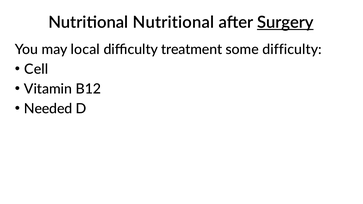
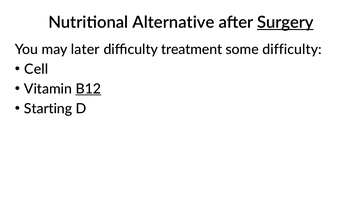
Nutritional Nutritional: Nutritional -> Alternative (173, 22)
local: local -> later (85, 49)
B12 underline: none -> present (88, 89)
Needed: Needed -> Starting (48, 109)
